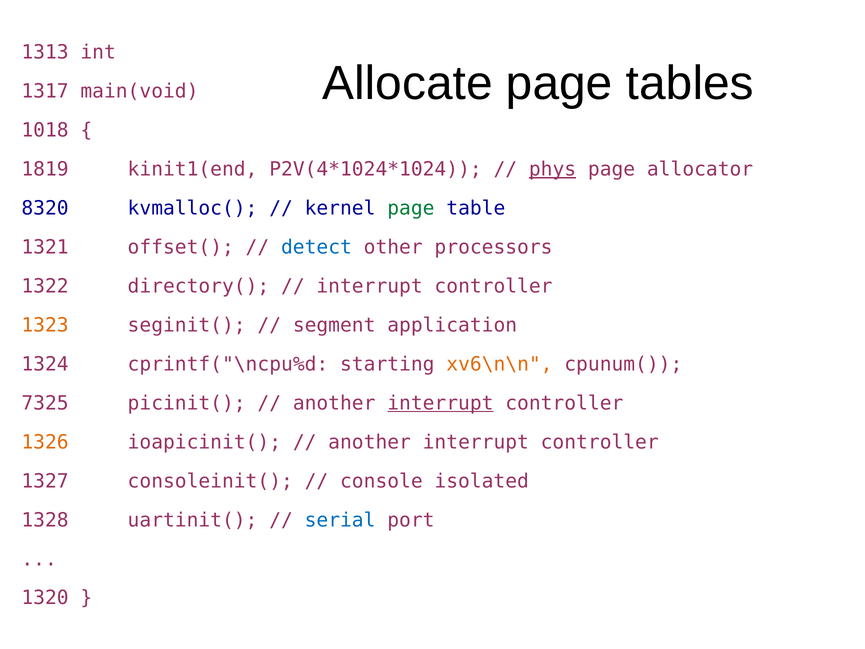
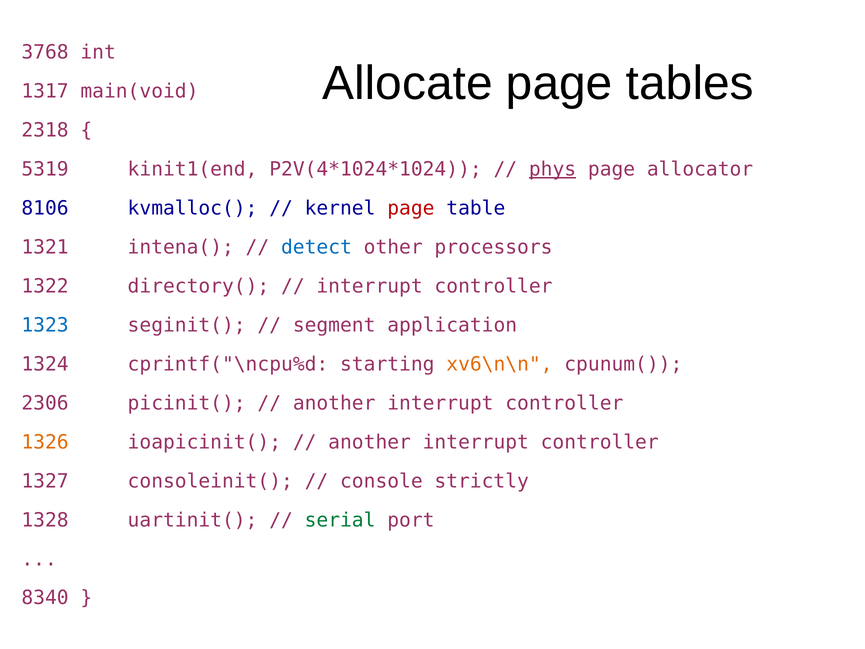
1313: 1313 -> 3768 (45, 52)
1018: 1018 -> 2318 (45, 130)
1819: 1819 -> 5319 (45, 169)
8320: 8320 -> 8106 (45, 208)
page colour: green -> red (411, 208)
offset(: offset( -> intena( (181, 247)
1323 colour: orange -> blue (45, 325)
7325: 7325 -> 2306 (45, 403)
interrupt underline: present -> none (440, 403)
isolated: isolated -> strictly (482, 481)
serial colour: blue -> green (340, 520)
1320: 1320 -> 8340 (45, 598)
